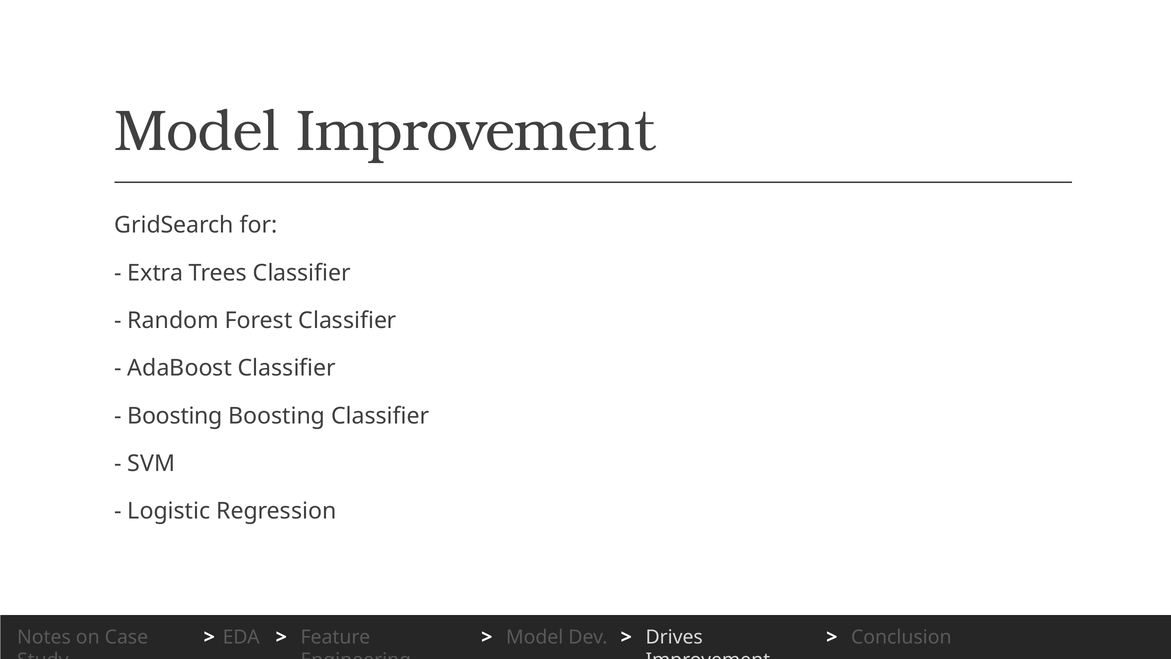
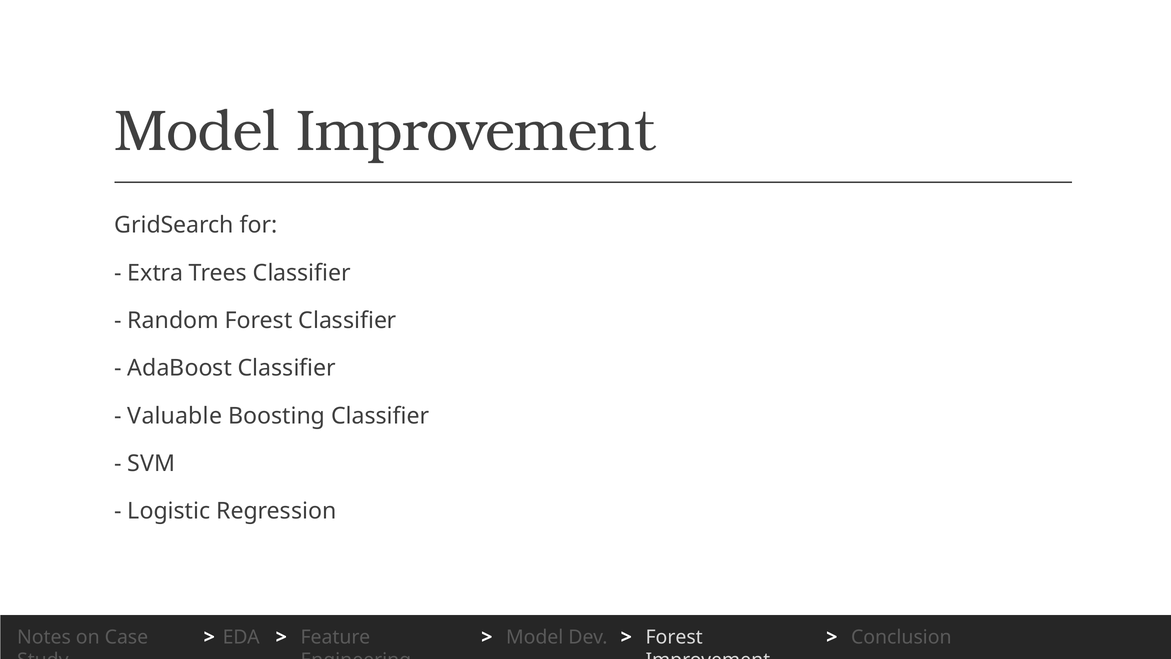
Boosting: Boosting -> Valuable (175, 416)
Dev Drives: Drives -> Forest (674, 637)
